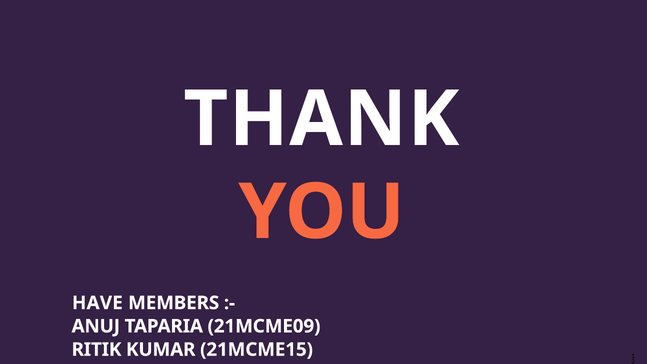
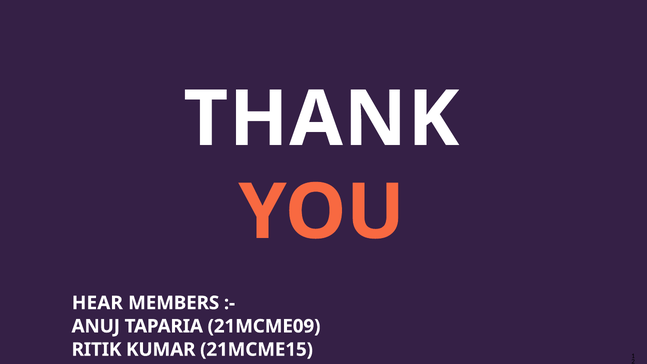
HAVE: HAVE -> HEAR (97, 303)
